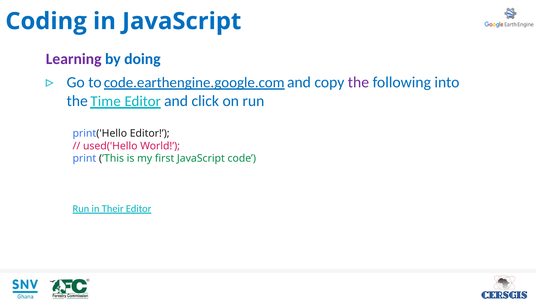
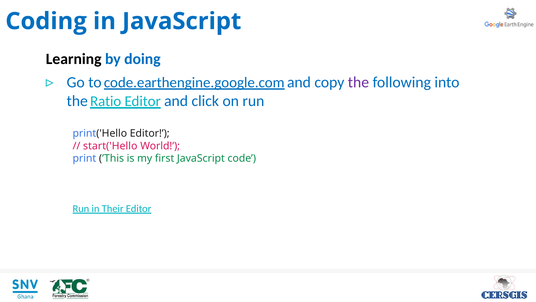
Learning colour: purple -> black (74, 59)
Time: Time -> Ratio (106, 101)
used('Hello: used('Hello -> start('Hello (110, 146)
